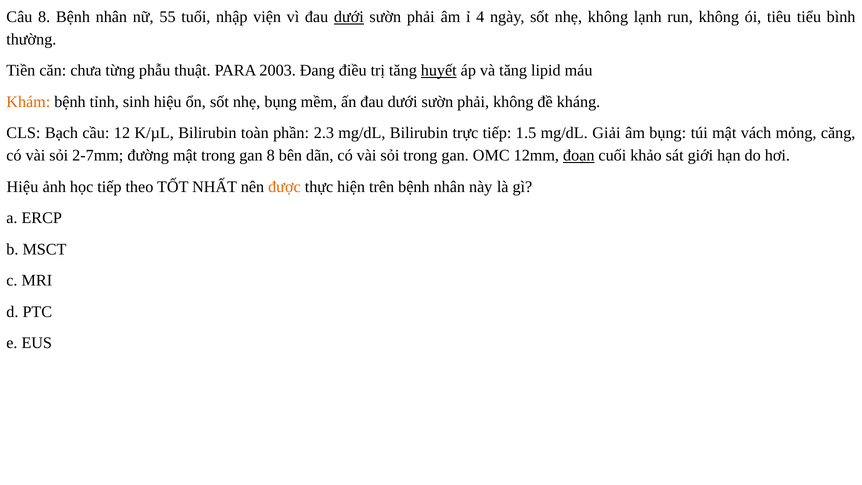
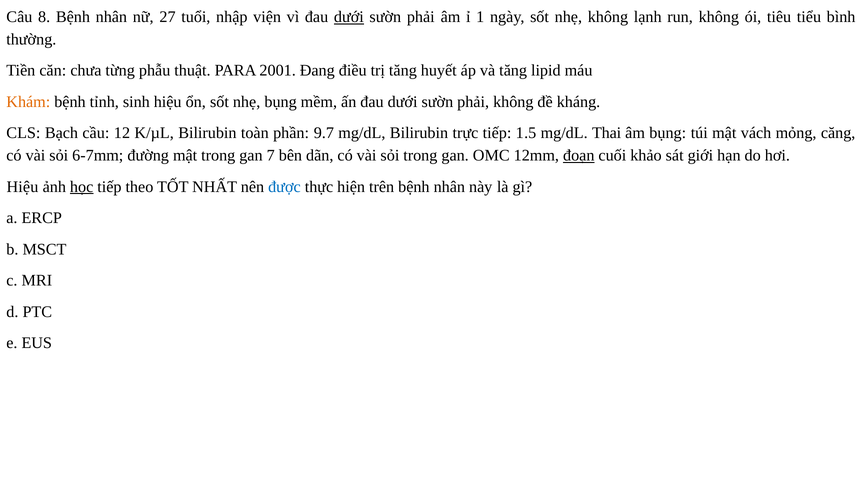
55: 55 -> 27 (168, 17)
4: 4 -> 1 (480, 17)
2003: 2003 -> 2001 (278, 70)
huyết underline: present -> none (439, 70)
2.3: 2.3 -> 9.7 (324, 133)
Giải: Giải -> Thai (607, 133)
2-7mm: 2-7mm -> 6-7mm (98, 155)
gan 8: 8 -> 7 (271, 155)
học underline: none -> present (82, 187)
được colour: orange -> blue (284, 187)
